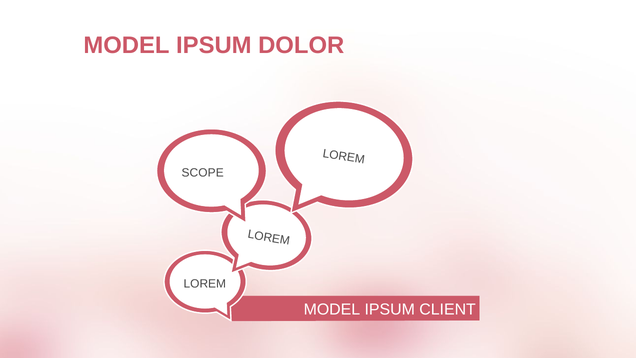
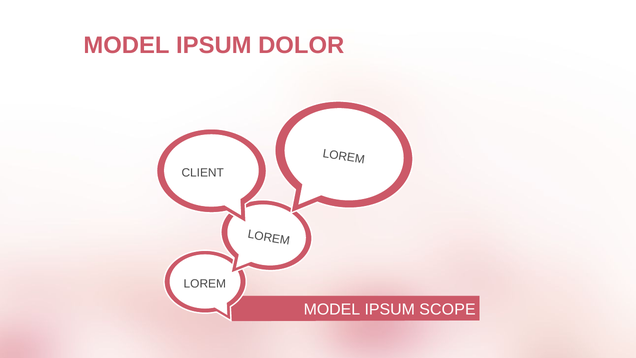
SCOPE: SCOPE -> CLIENT (203, 173)
CLIENT: CLIENT -> SCOPE (447, 309)
